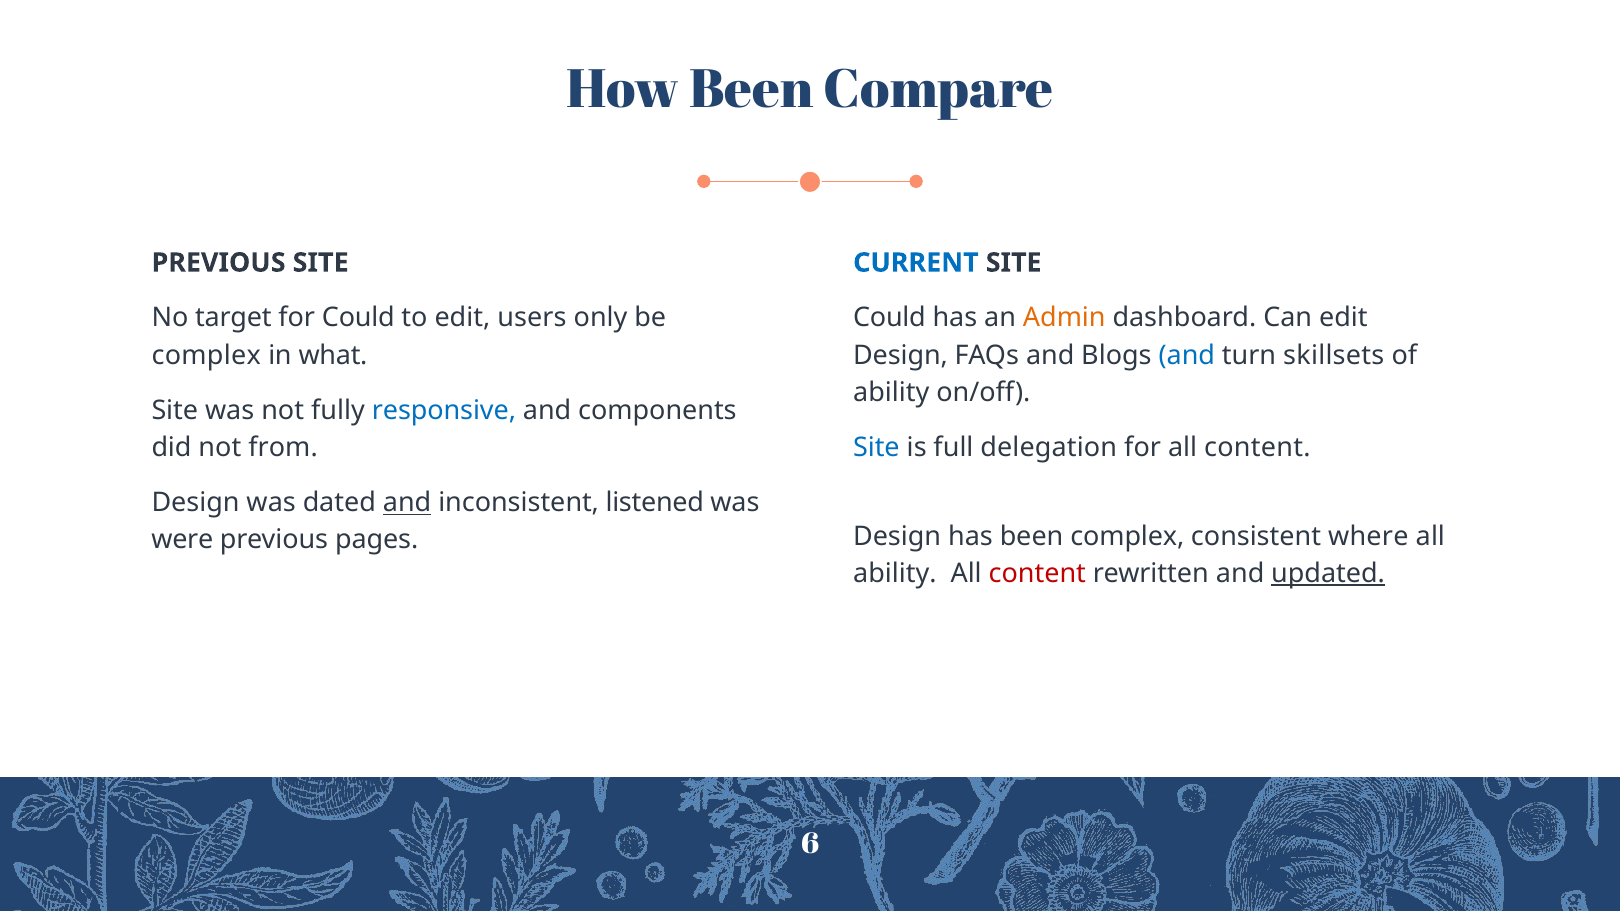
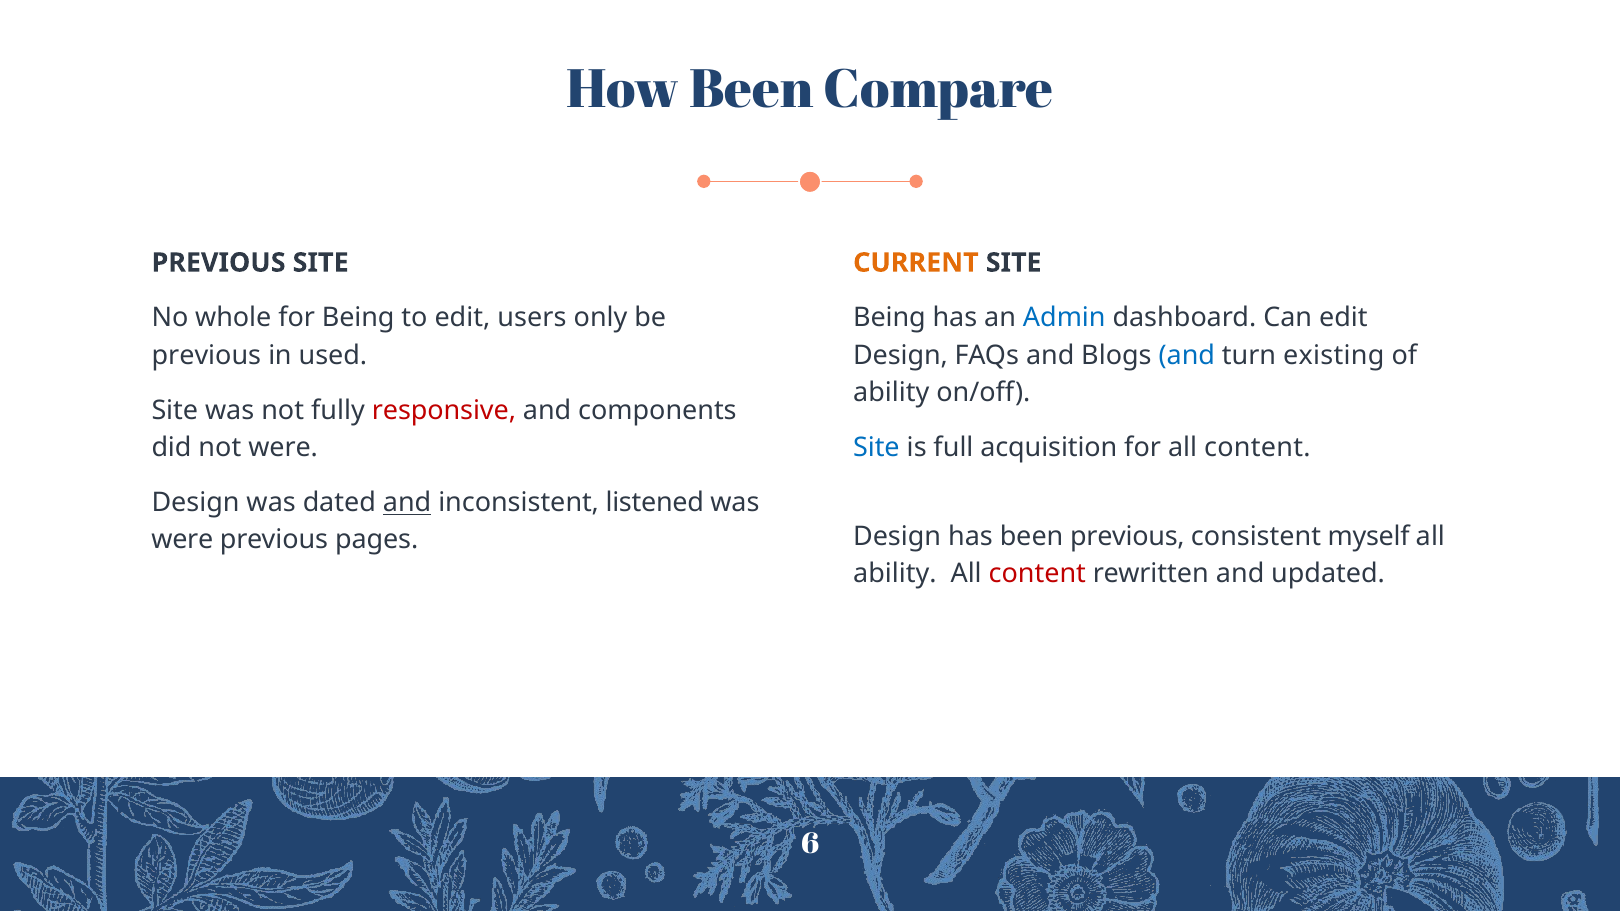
CURRENT colour: blue -> orange (916, 263)
target: target -> whole (233, 318)
for Could: Could -> Being (358, 318)
Could: Could -> Being (889, 318)
Admin colour: orange -> blue (1064, 318)
complex: complex -> previous (206, 355)
what: what -> used (333, 355)
skillsets: skillsets -> existing (1334, 355)
responsive colour: blue -> red (444, 411)
not from: from -> were (283, 448)
delegation: delegation -> acquisition (1049, 448)
been complex: complex -> previous (1127, 536)
where: where -> myself (1369, 536)
updated underline: present -> none (1328, 574)
